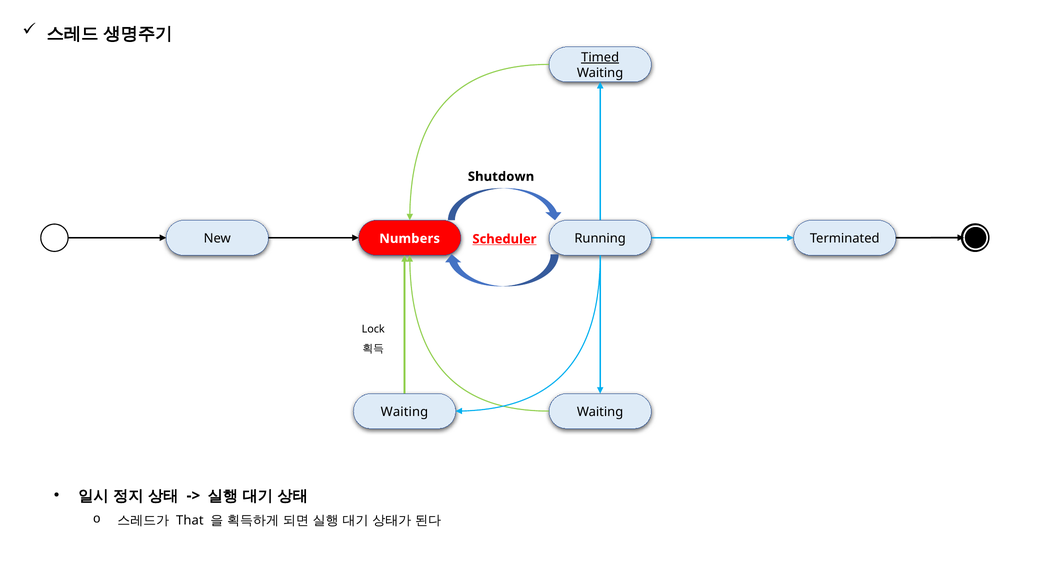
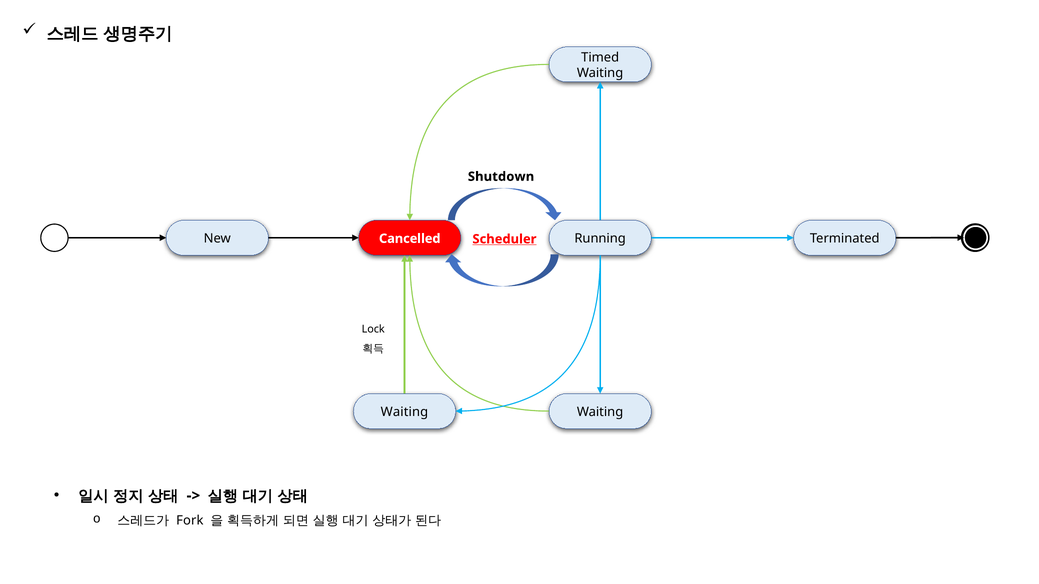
Timed underline: present -> none (600, 58)
Numbers: Numbers -> Cancelled (410, 239)
That: That -> Fork (190, 521)
